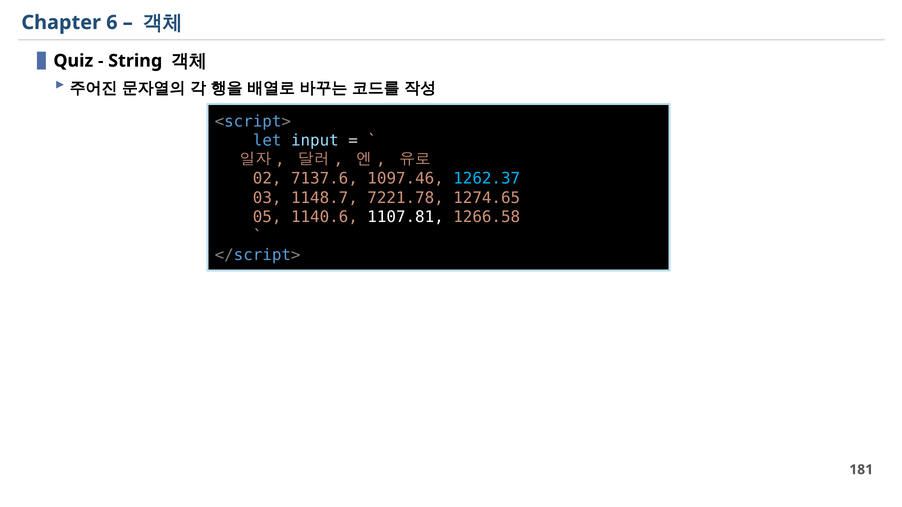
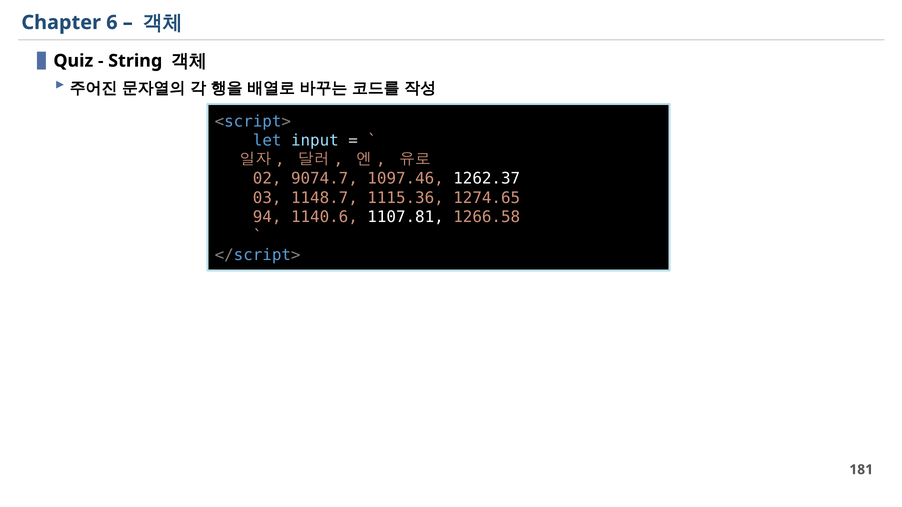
7137.6: 7137.6 -> 9074.7 (324, 179)
1262.37 colour: light blue -> white (487, 179)
7221.78: 7221.78 -> 1115.36 (406, 198)
05: 05 -> 94 (267, 217)
